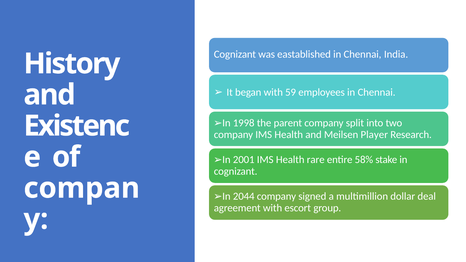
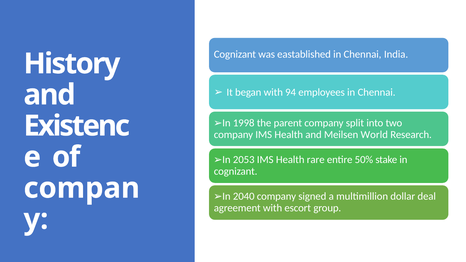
59: 59 -> 94 (291, 92)
Player: Player -> World (374, 135)
2001: 2001 -> 2053 (244, 160)
58%: 58% -> 50% (364, 160)
2044: 2044 -> 2040 (244, 196)
